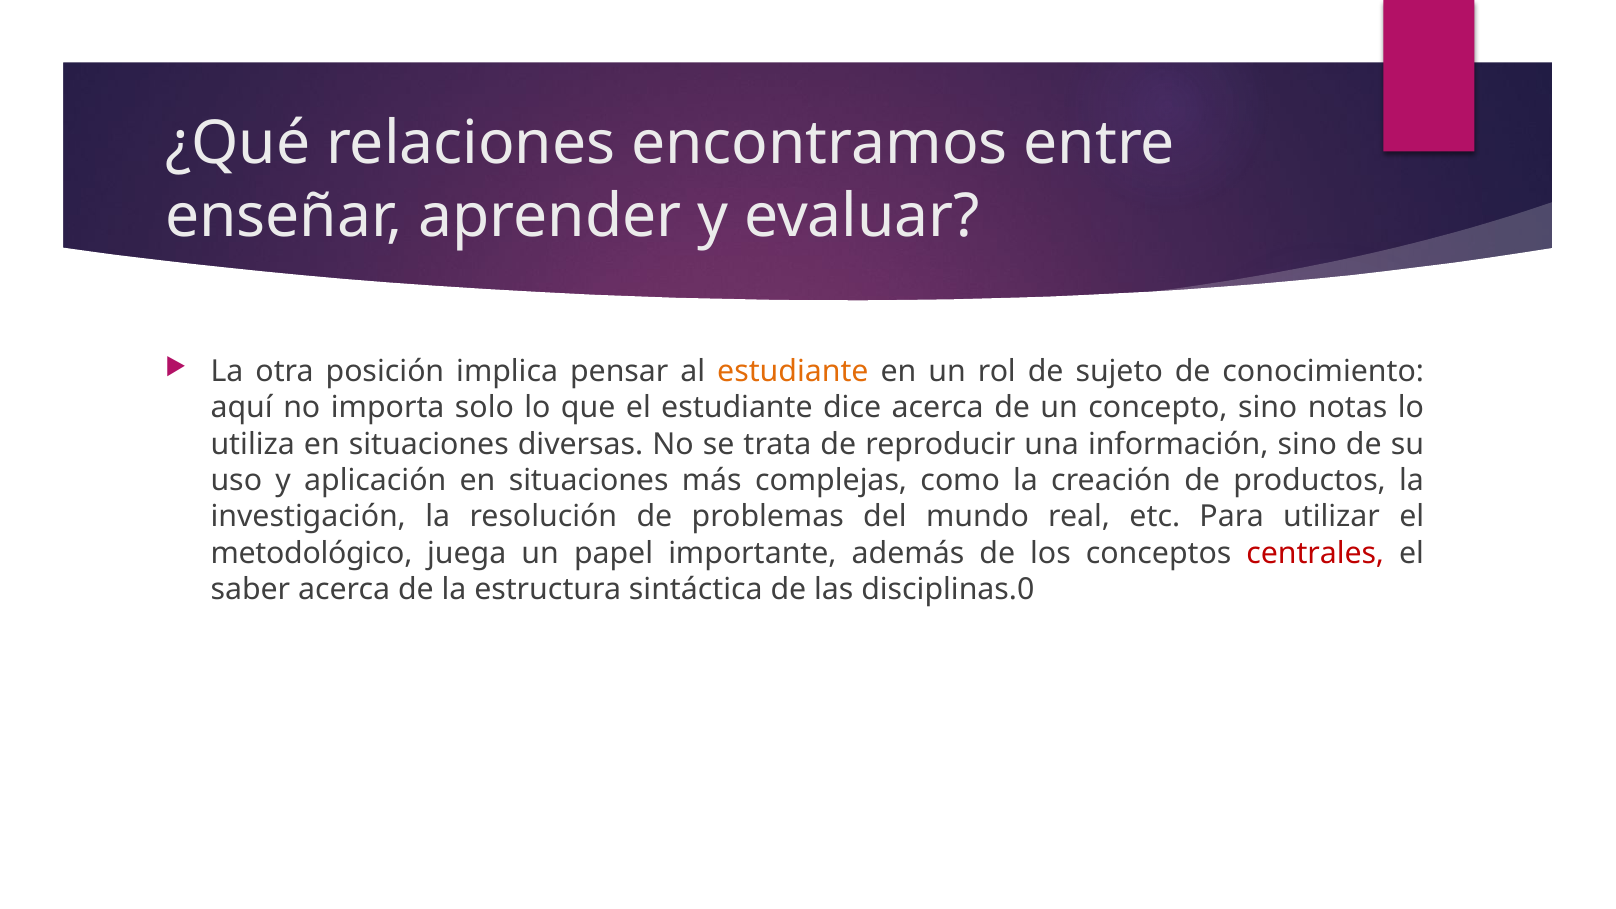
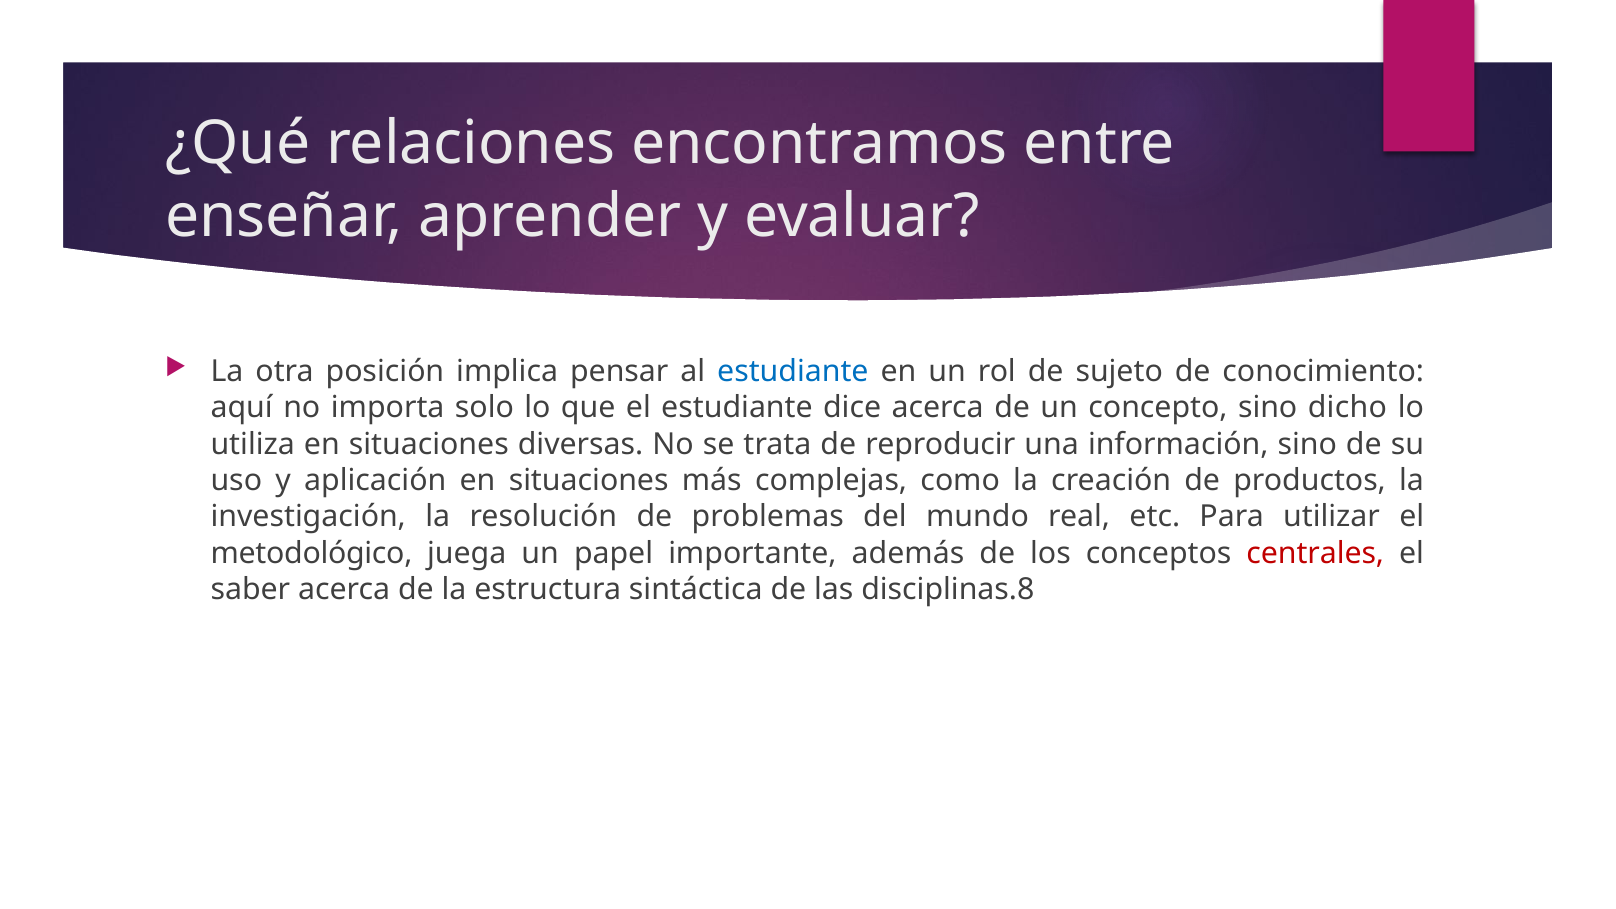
estudiante colour: orange -> blue (793, 371)
notas: notas -> dicho (1347, 408)
disciplinas.0: disciplinas.0 -> disciplinas.8 (948, 590)
